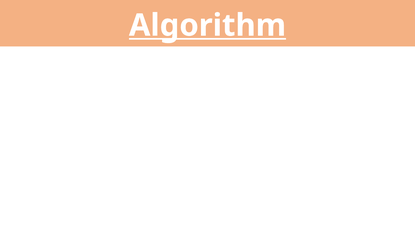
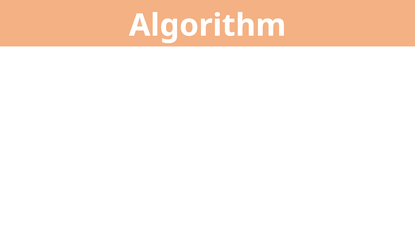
Algorithm underline: present -> none (207, 25)
